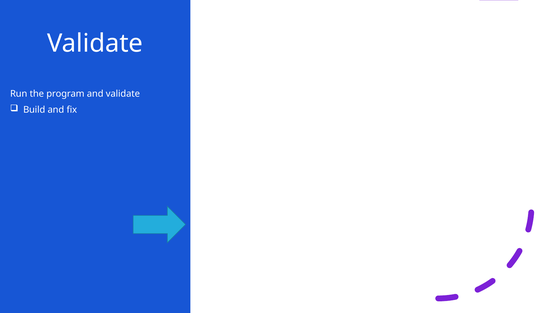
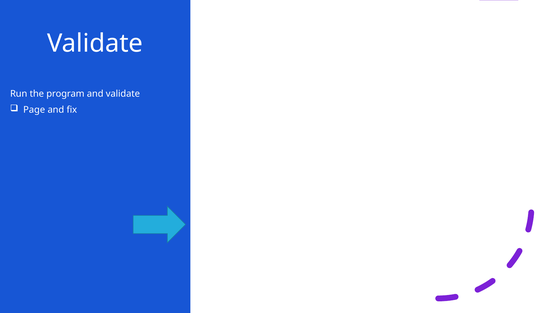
Build: Build -> Page (34, 110)
